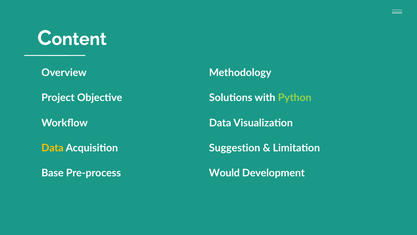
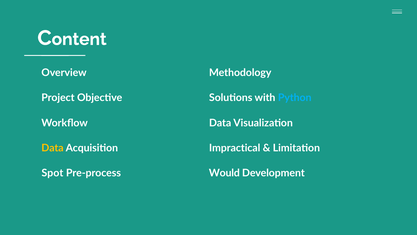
Python colour: light green -> light blue (295, 98)
Suggestion: Suggestion -> Impractical (235, 148)
Base: Base -> Spot (52, 173)
